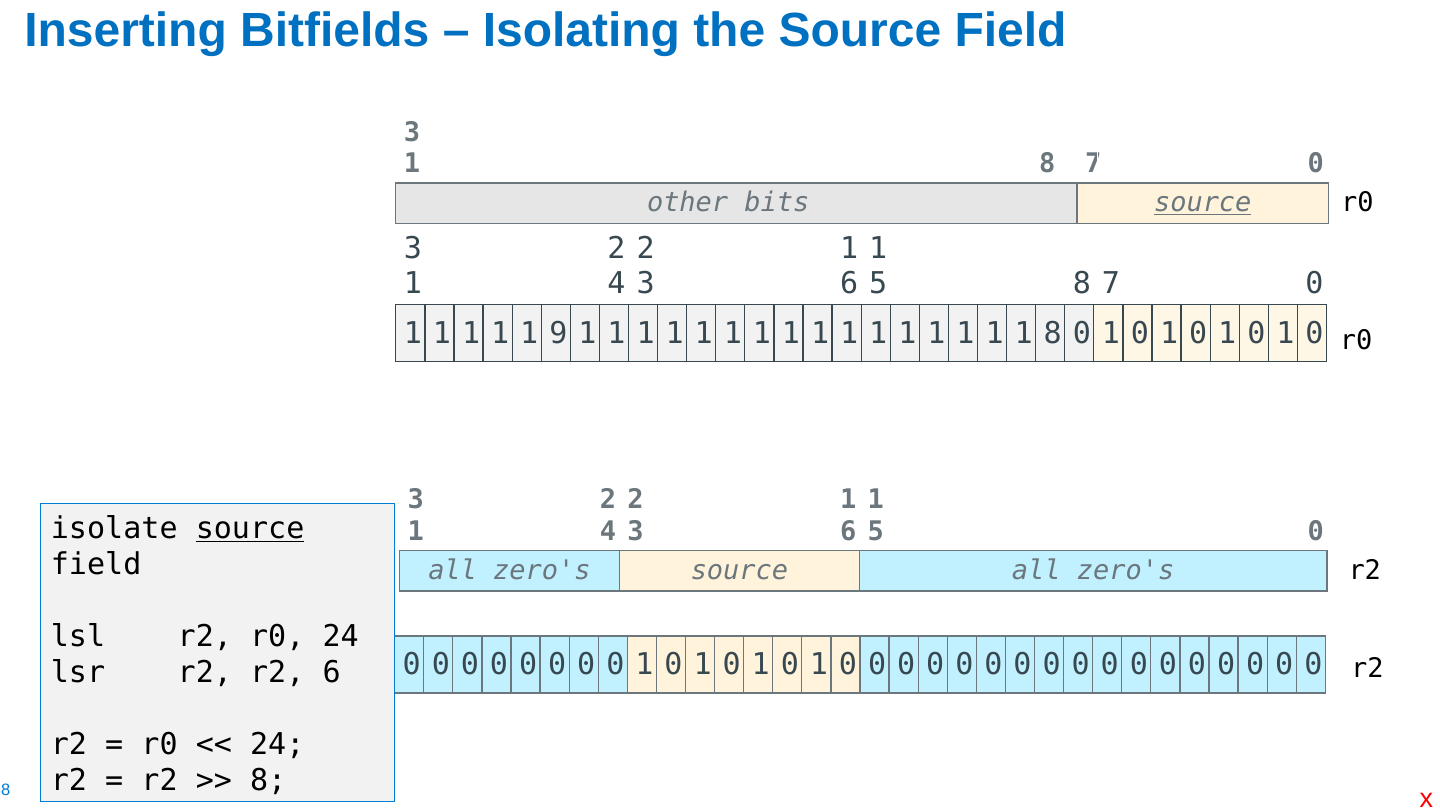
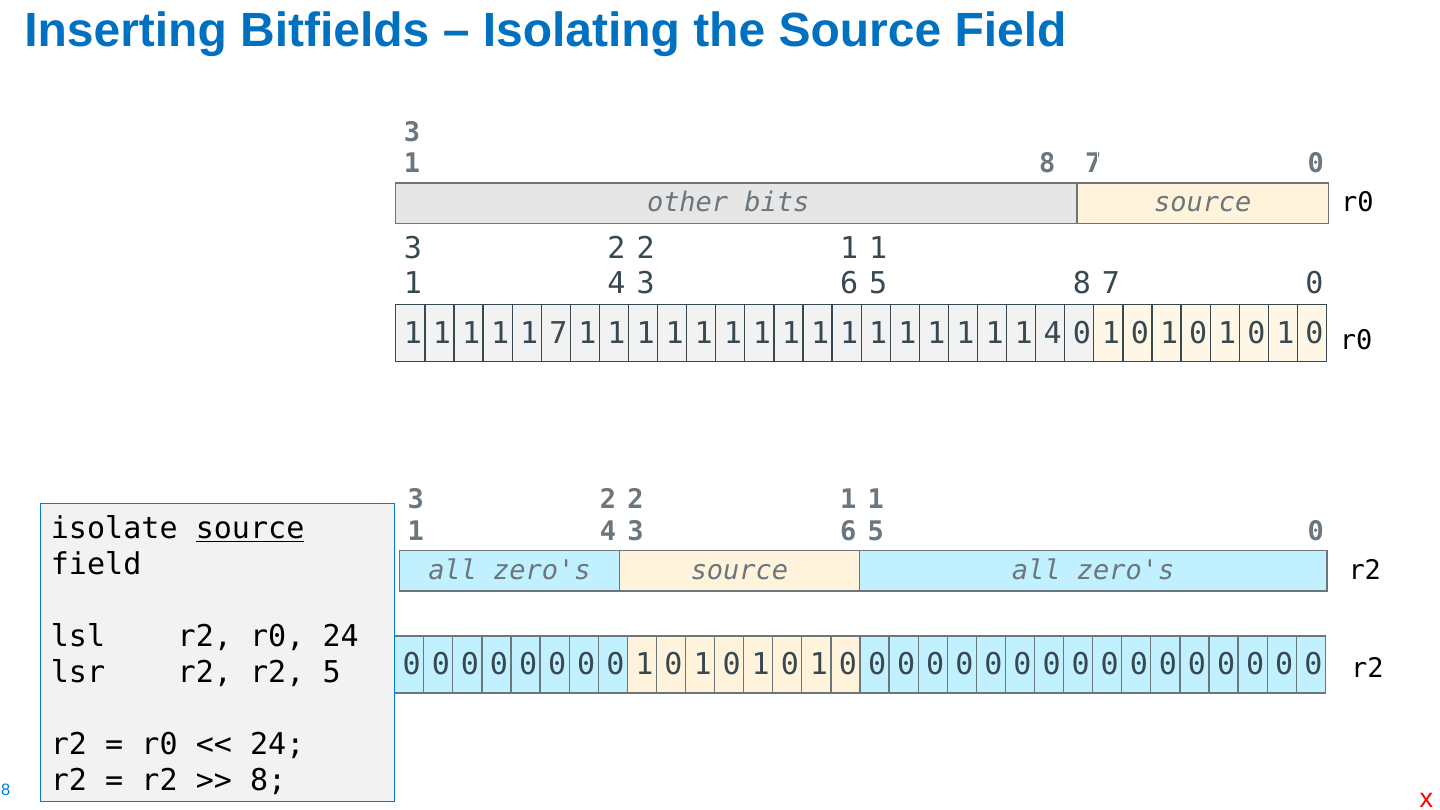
source underline: present -> none (1203, 203)
1 9: 9 -> 7 (558, 334)
1 1 8: 8 -> 4 (1053, 334)
r2 6: 6 -> 5 (332, 673)
